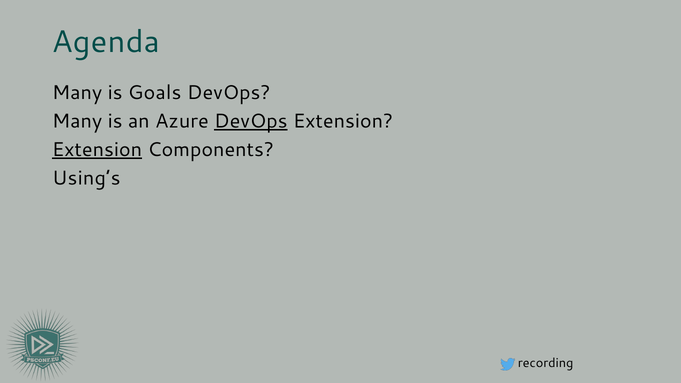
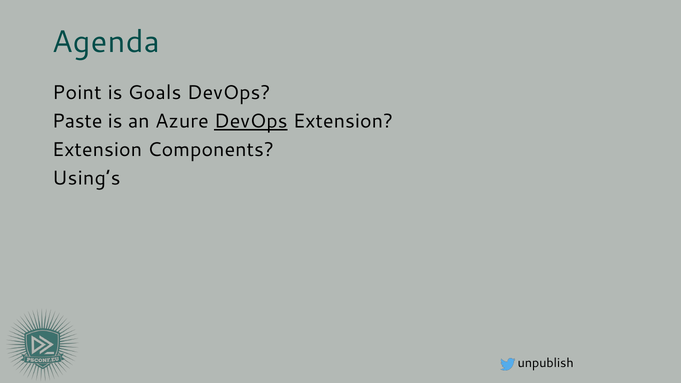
Many: Many -> Point (77, 93)
Many: Many -> Paste (77, 121)
Extension underline: present -> none (97, 150)
recording: recording -> unpublish (546, 363)
